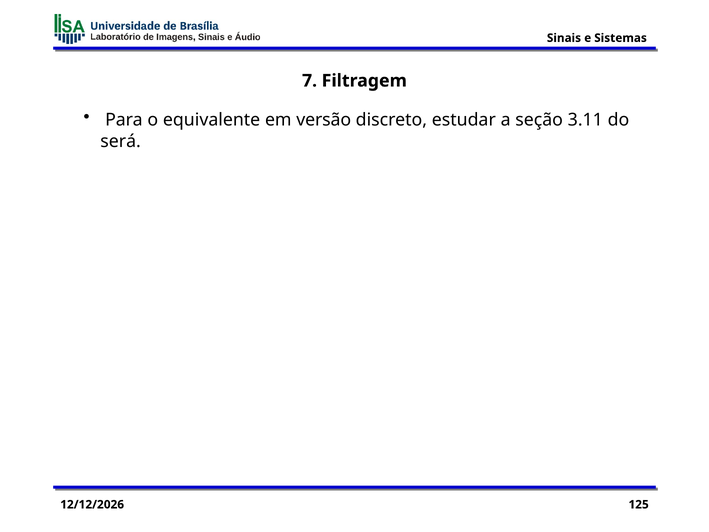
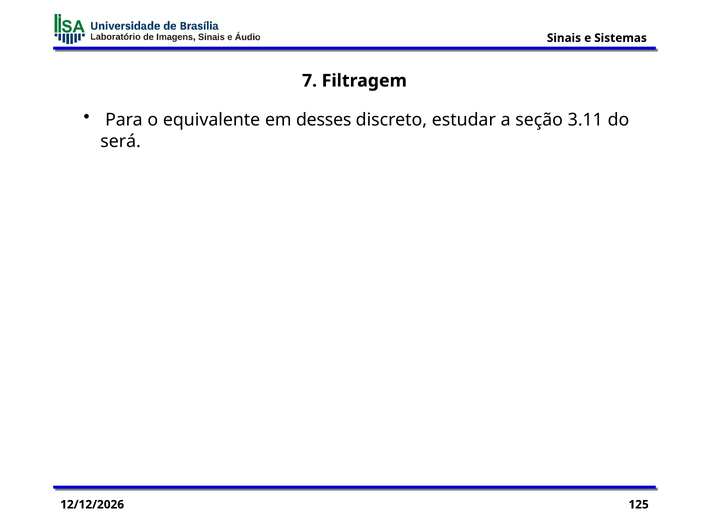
versão: versão -> desses (324, 120)
